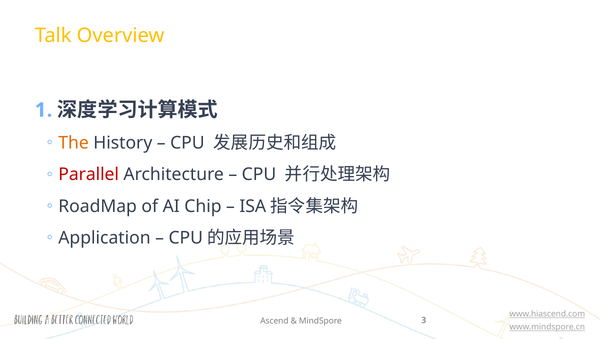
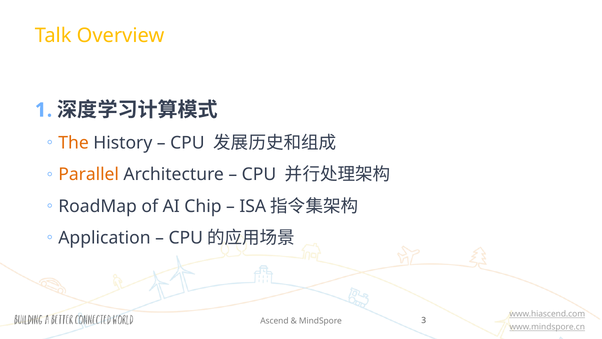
Parallel colour: red -> orange (89, 174)
